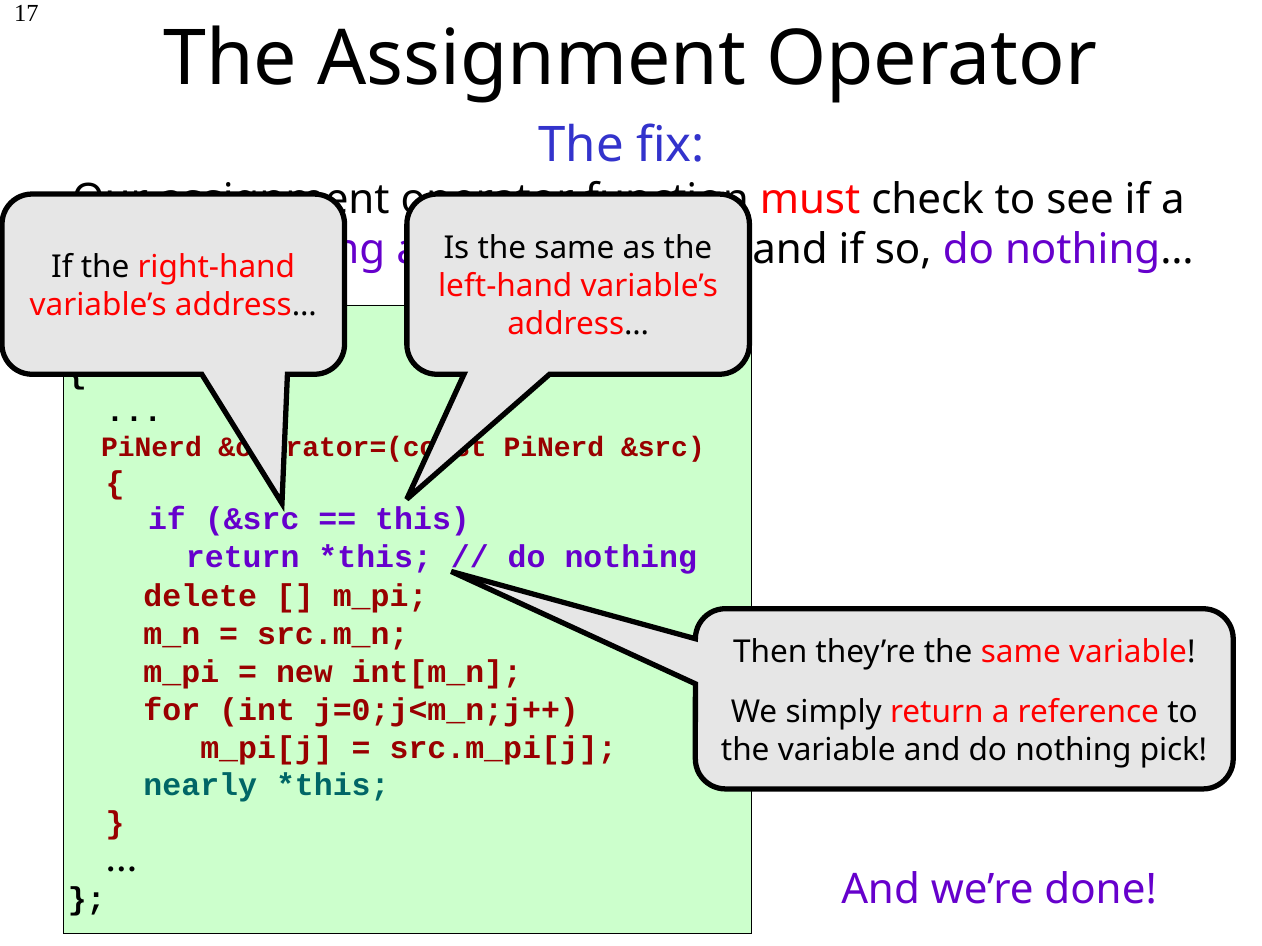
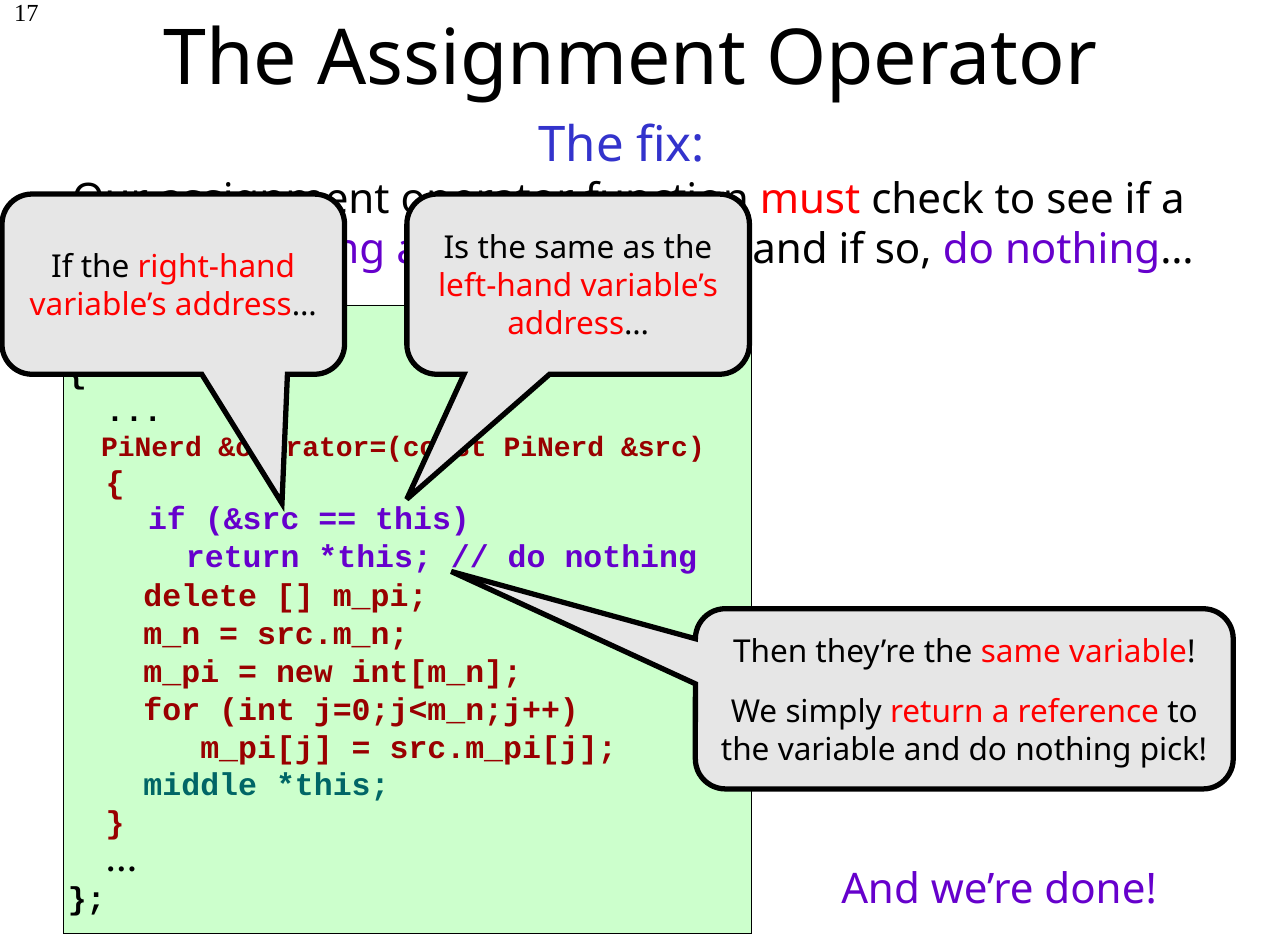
nearly: nearly -> middle (200, 786)
